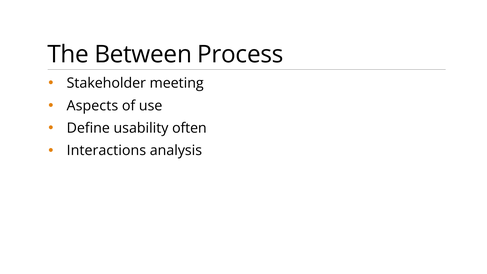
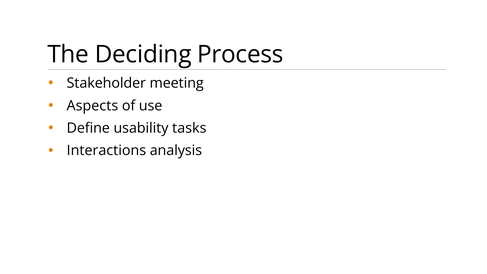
Between: Between -> Deciding (143, 55)
often: often -> tasks (189, 128)
